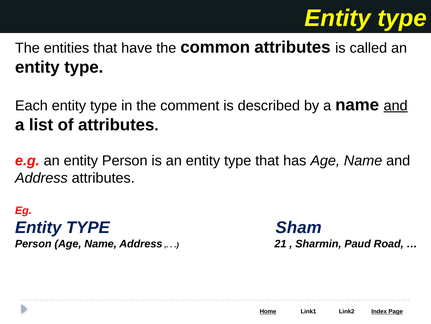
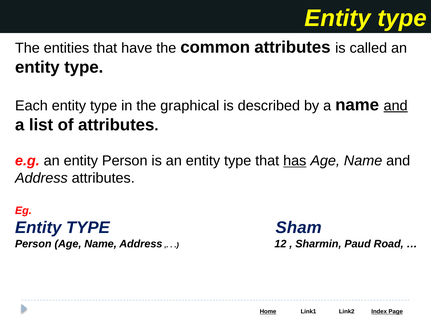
comment: comment -> graphical (190, 105)
has underline: none -> present (295, 160)
21: 21 -> 12 (280, 243)
